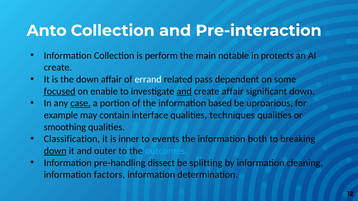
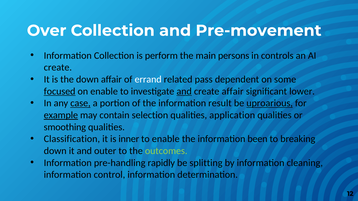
Anto: Anto -> Over (47, 31)
Pre-interaction: Pre-interaction -> Pre-movement (259, 31)
notable: notable -> persons (234, 56)
protects: protects -> controls (277, 56)
significant down: down -> lower (302, 91)
based: based -> result (220, 103)
uproarious underline: none -> present (270, 103)
example underline: none -> present (61, 115)
interface: interface -> selection (150, 115)
techniques: techniques -> application (232, 115)
to events: events -> enable (166, 139)
both: both -> been (258, 139)
down underline: present -> none (55, 151)
outcomes colour: light blue -> light green (166, 151)
dissect: dissect -> rapidly (161, 163)
factors: factors -> control (109, 175)
